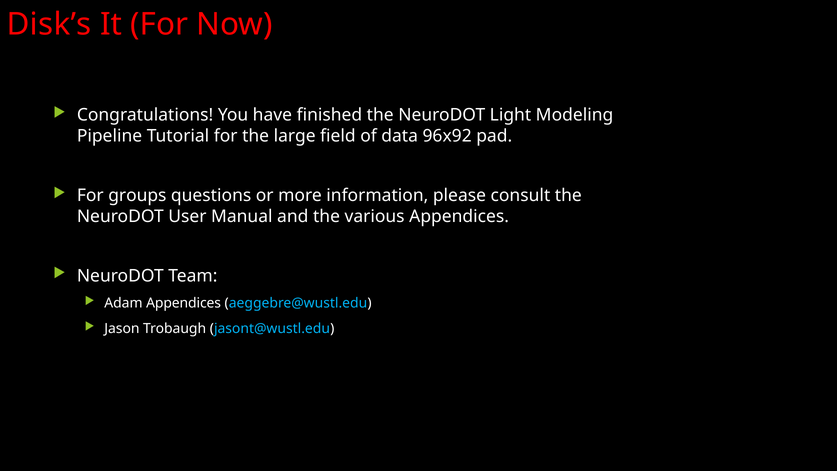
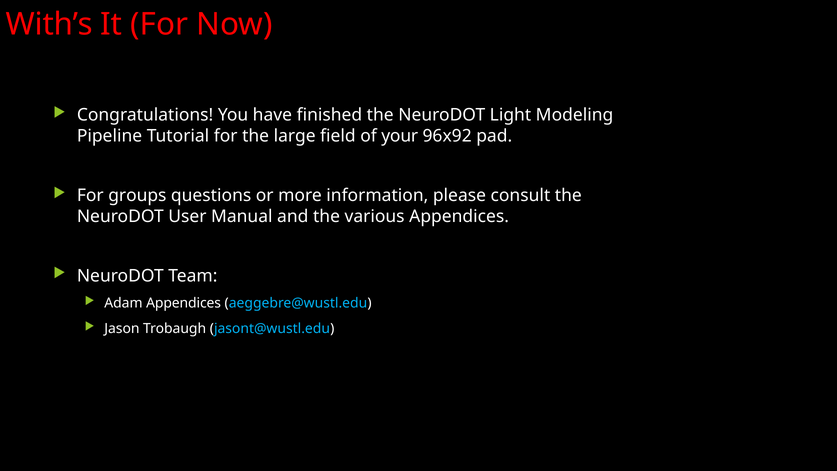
Disk’s: Disk’s -> With’s (49, 24)
data: data -> your (400, 136)
